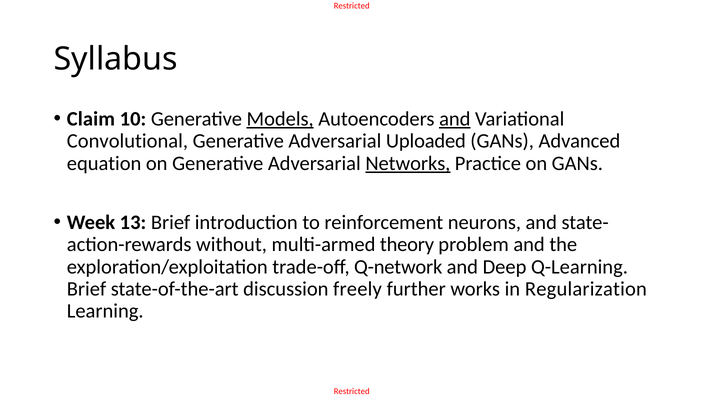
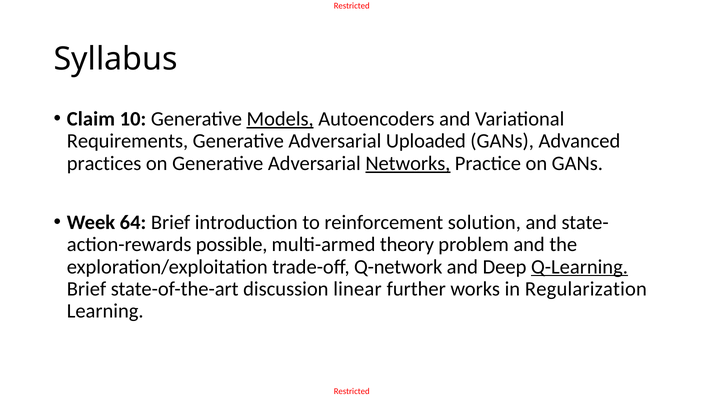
and underline: present -> none (455, 119)
Convolutional: Convolutional -> Requirements (128, 141)
equation: equation -> practices (104, 163)
13: 13 -> 64 (133, 222)
neurons: neurons -> solution (484, 222)
without: without -> possible (232, 245)
Q-Learning underline: none -> present (579, 267)
freely: freely -> linear (357, 289)
